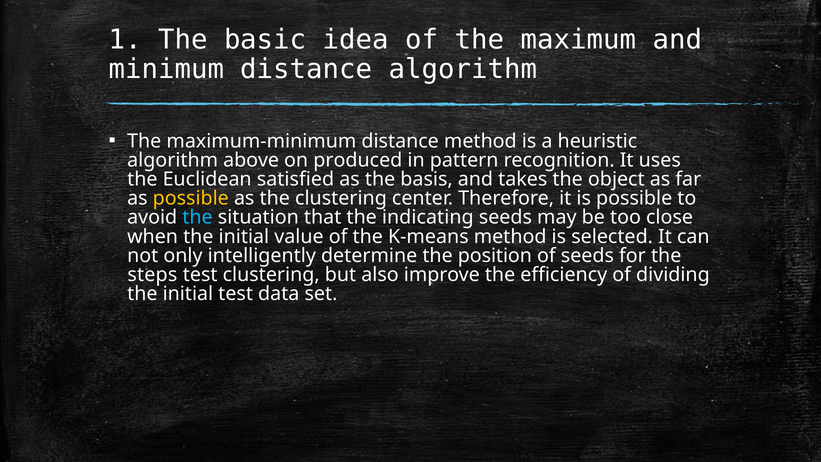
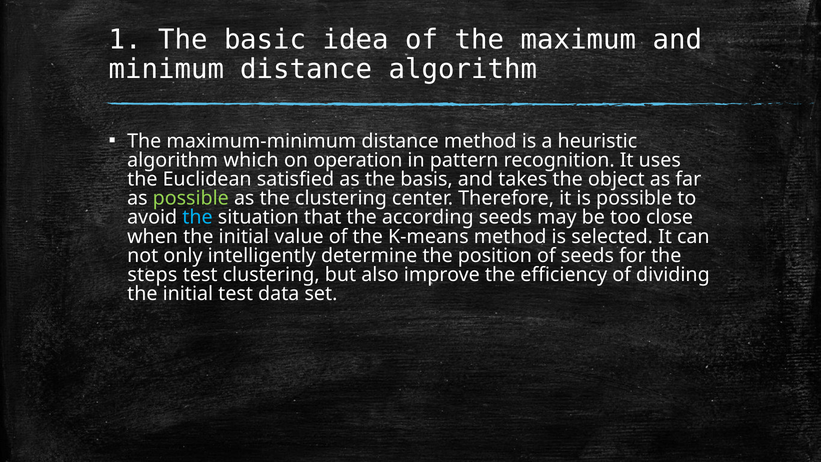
above: above -> which (251, 160)
produced: produced -> operation (358, 160)
possible colour: yellow -> light green (191, 198)
indicating: indicating -> according (428, 217)
